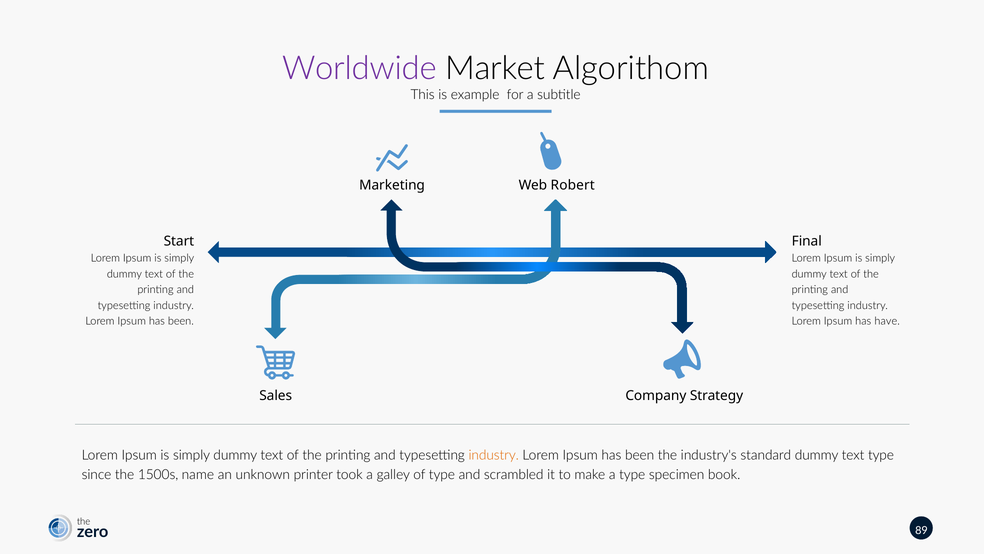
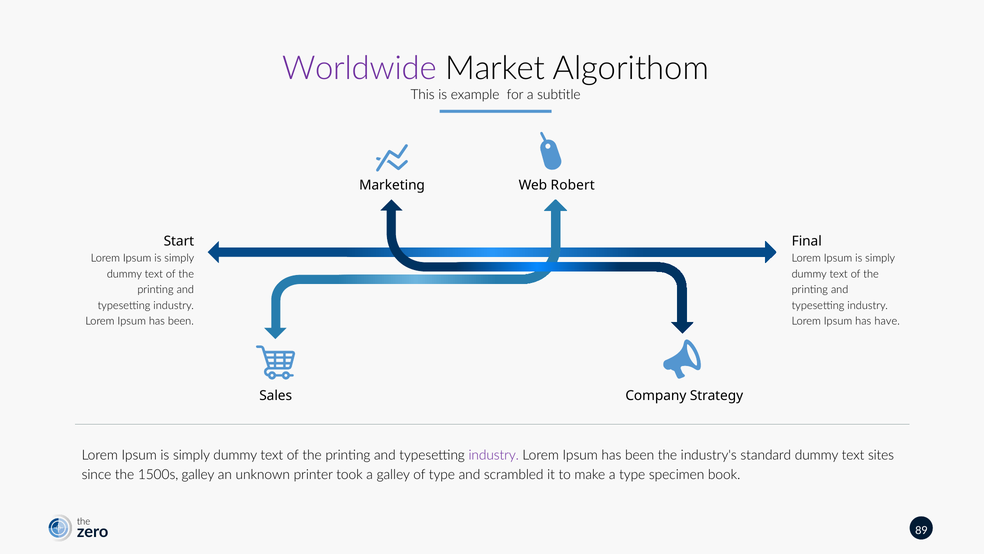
industry colour: orange -> purple (494, 455)
text type: type -> sites (881, 455)
1500s name: name -> galley (198, 474)
